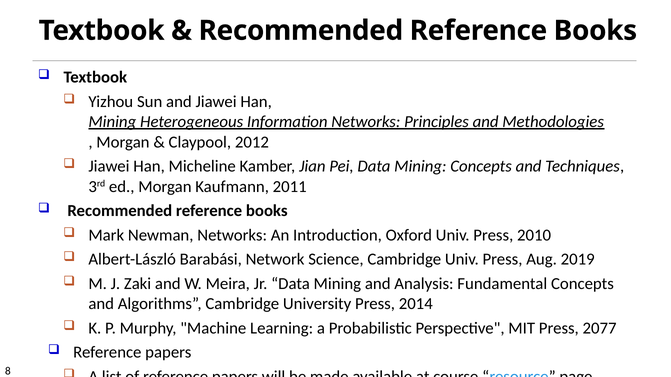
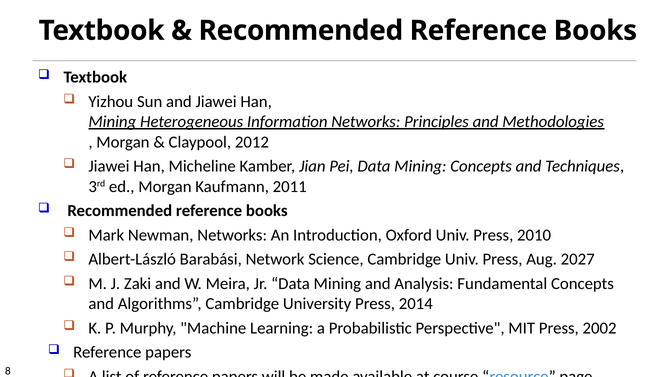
2019: 2019 -> 2027 (578, 260)
2077: 2077 -> 2002 (600, 328)
